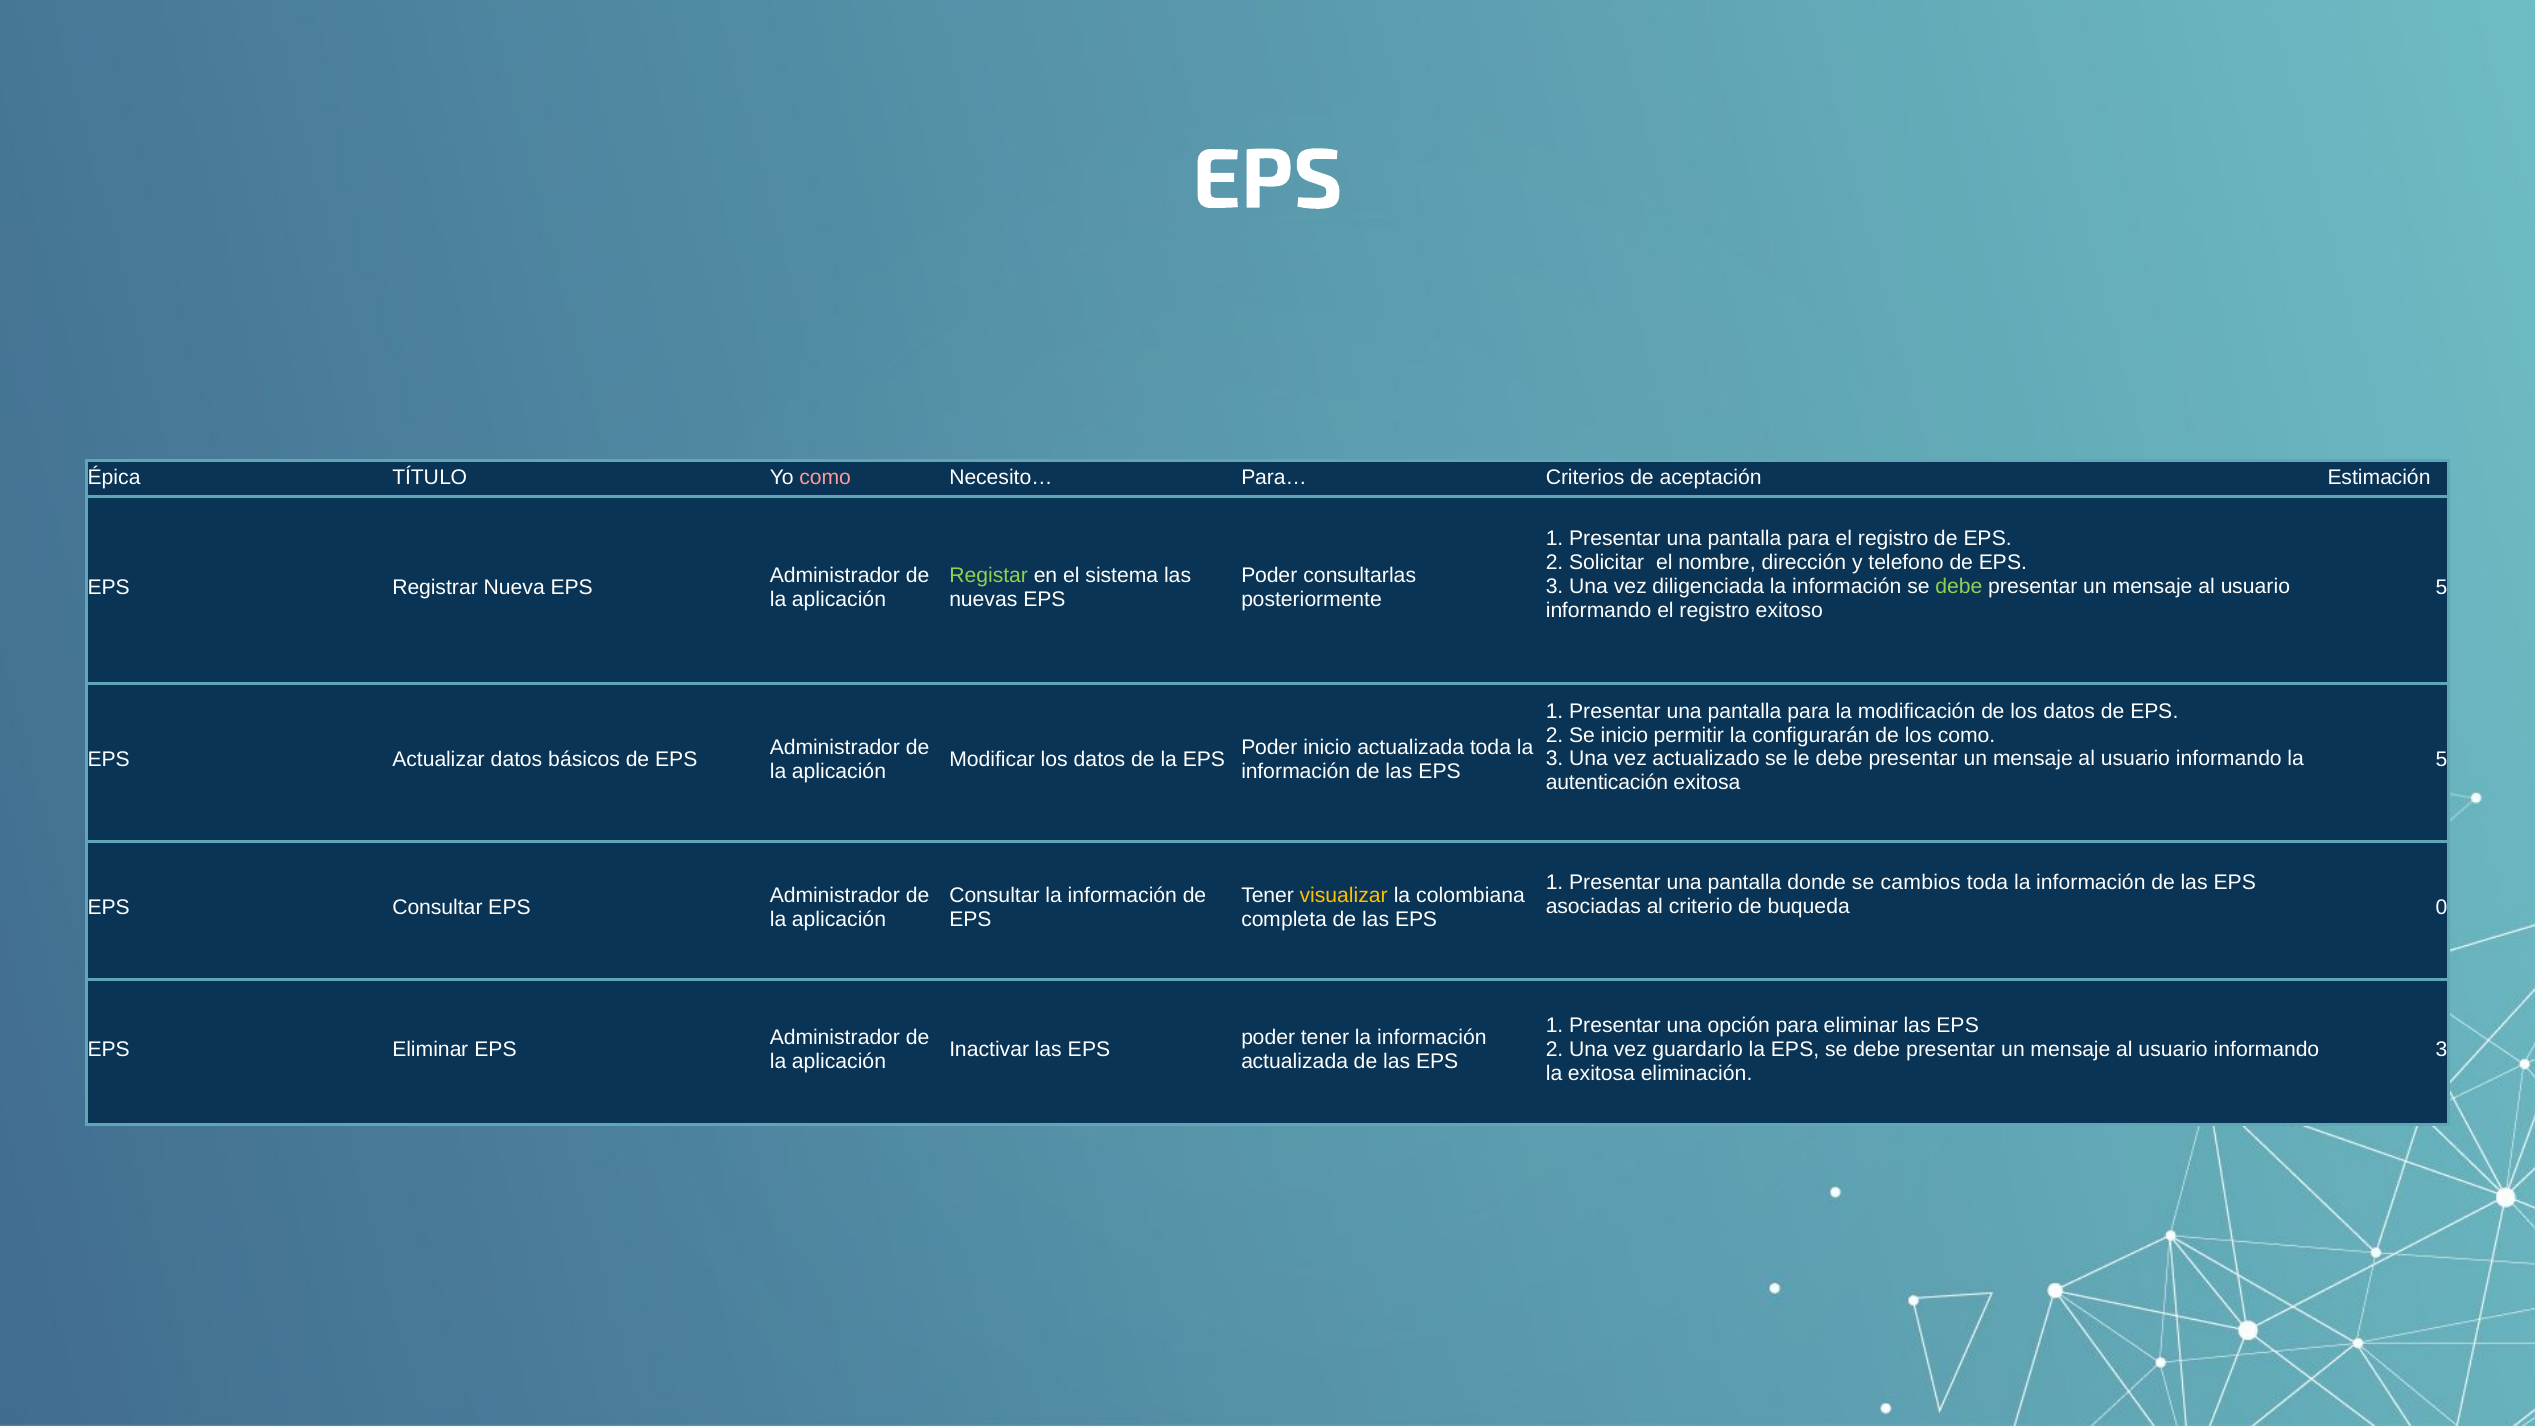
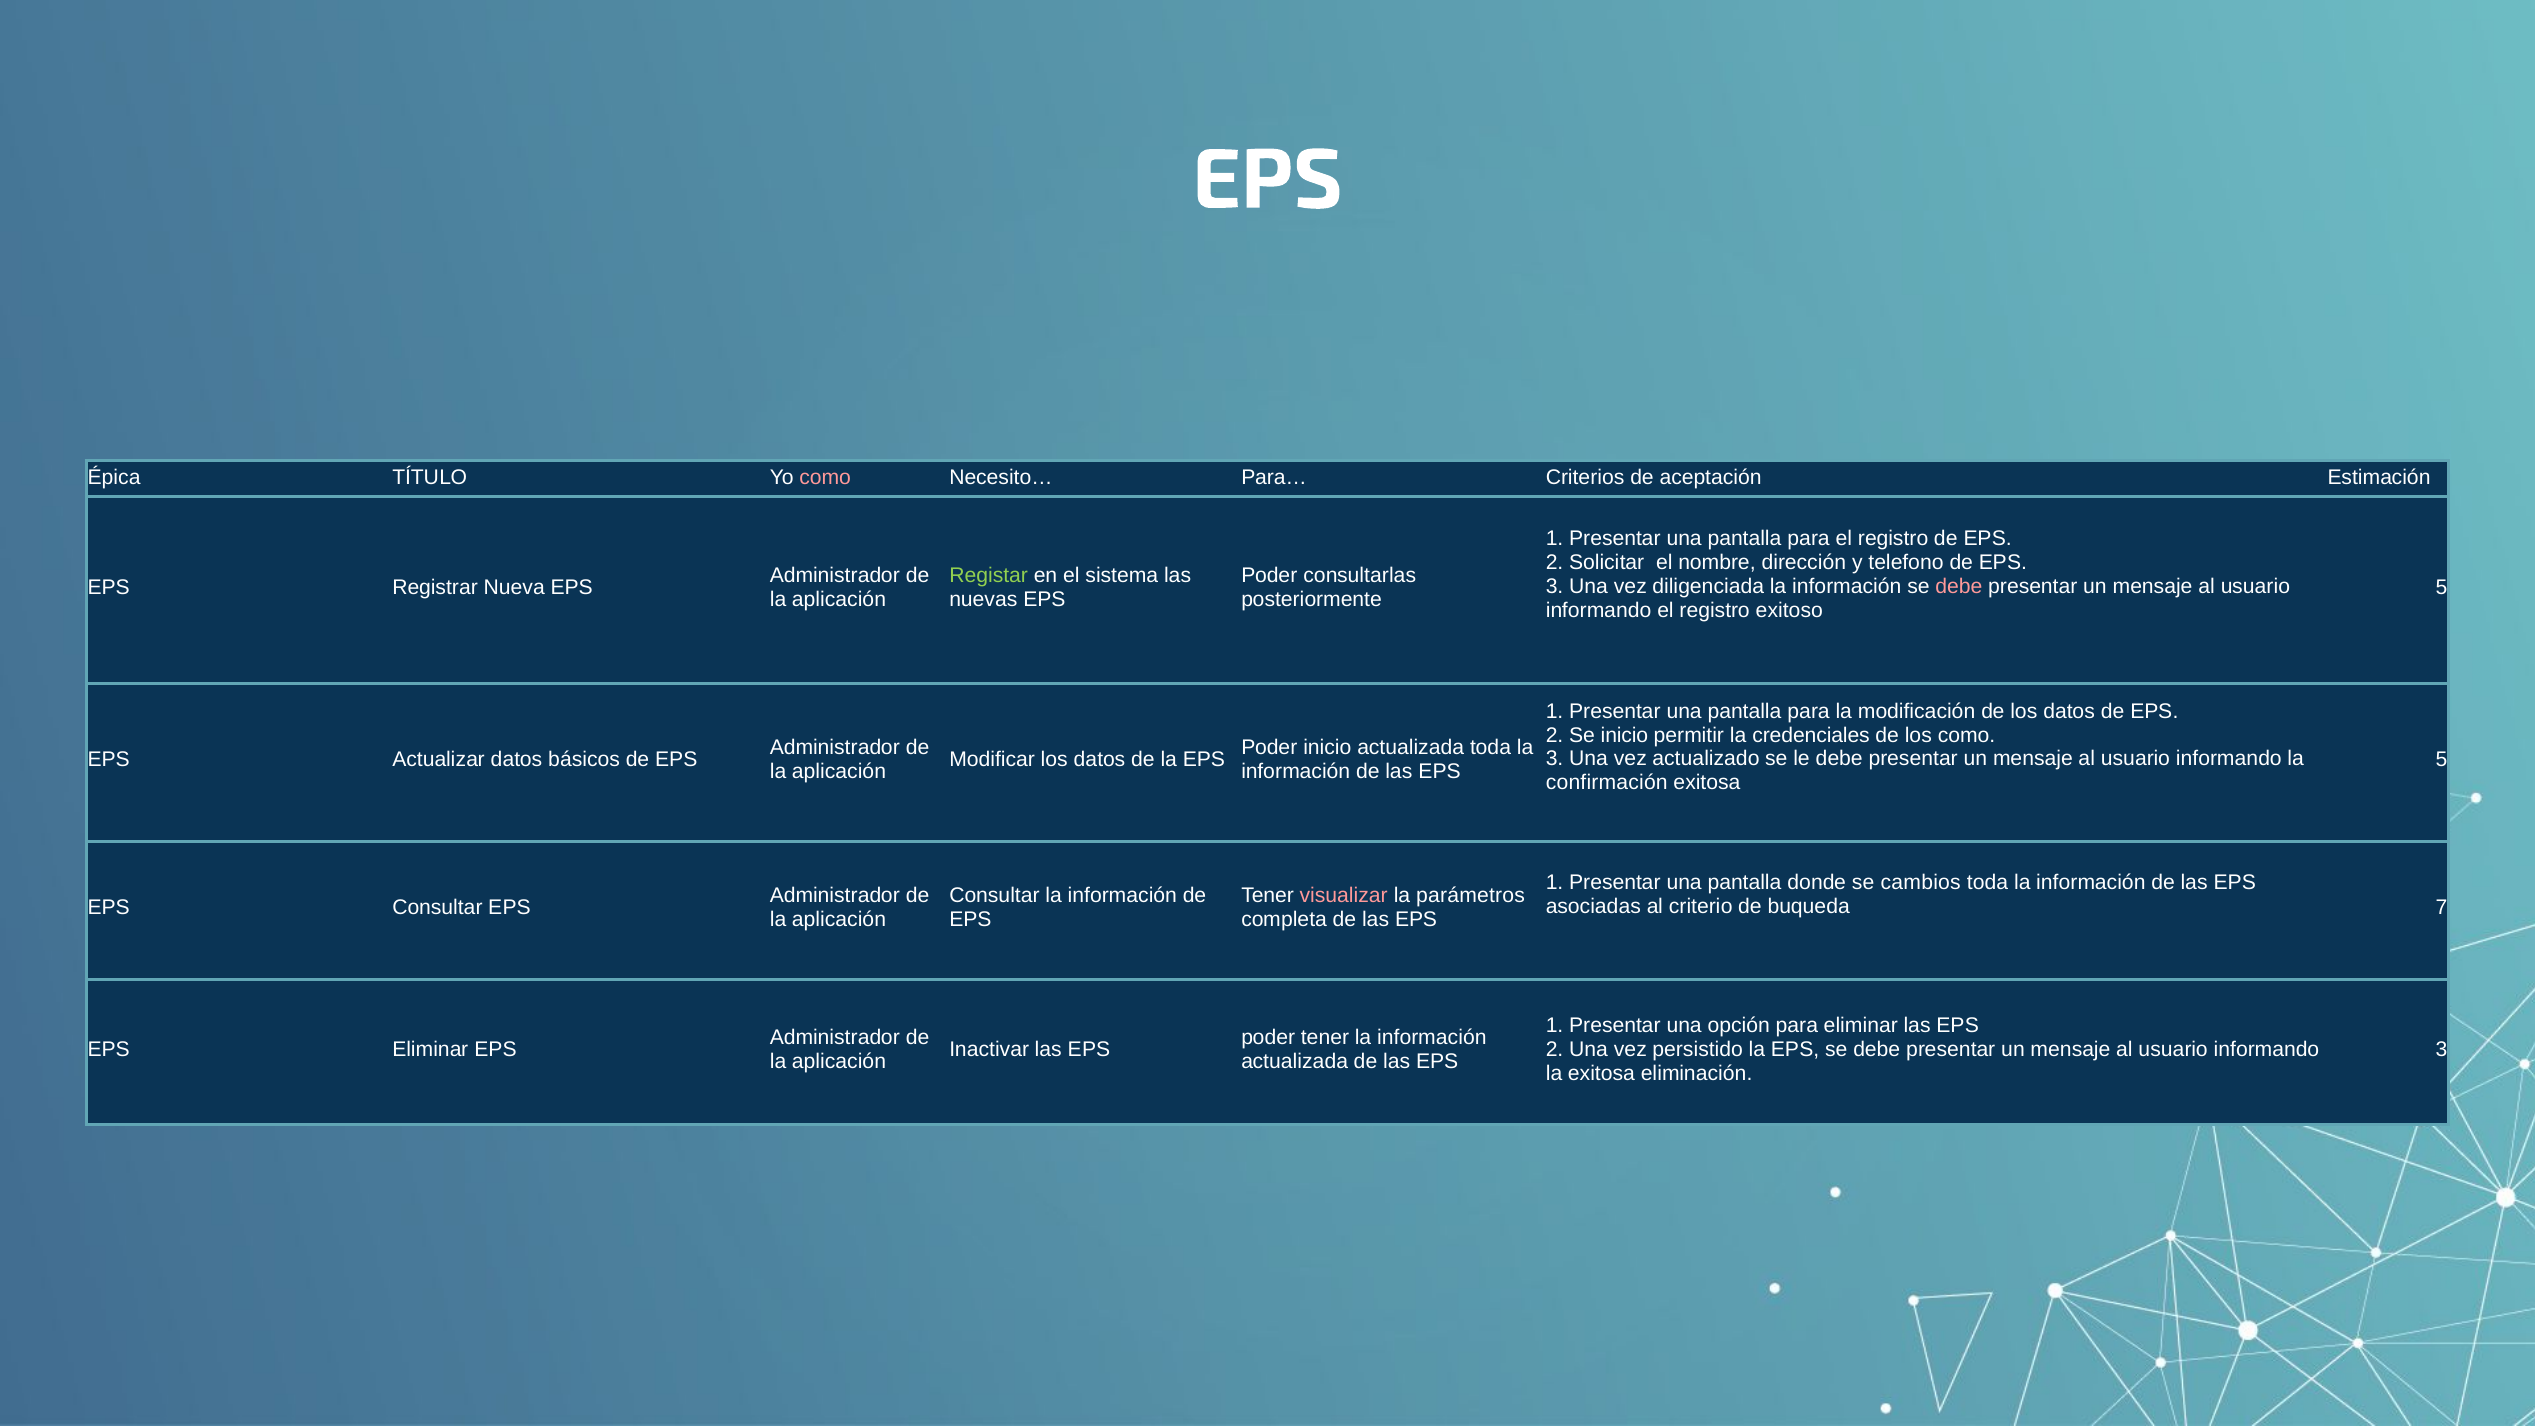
debe colour: light green -> pink (1959, 586)
configurarán: configurarán -> credenciales (1811, 735)
autenticación: autenticación -> confirmación (1607, 783)
visualizar colour: yellow -> pink (1344, 896)
colombiana: colombiana -> parámetros (1471, 896)
0: 0 -> 7 (2442, 908)
guardarlo: guardarlo -> persistido (1698, 1049)
